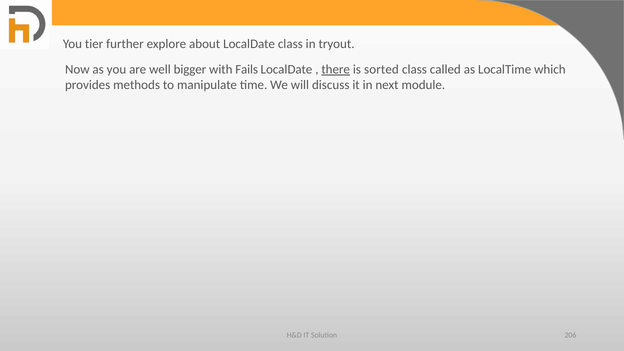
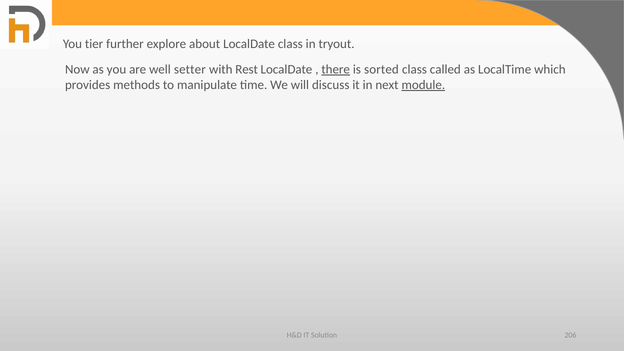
bigger: bigger -> setter (190, 69)
Fails: Fails -> Rest (247, 69)
module underline: none -> present (423, 85)
